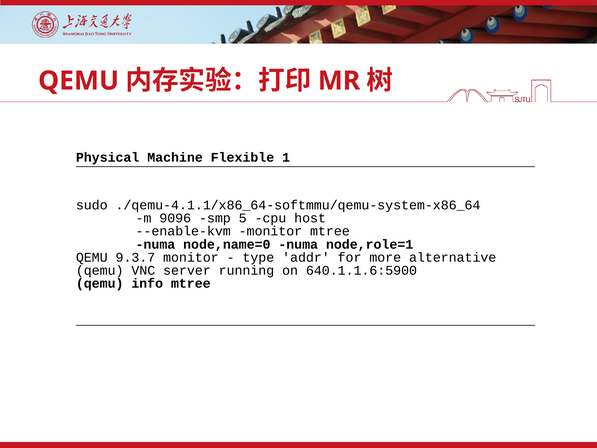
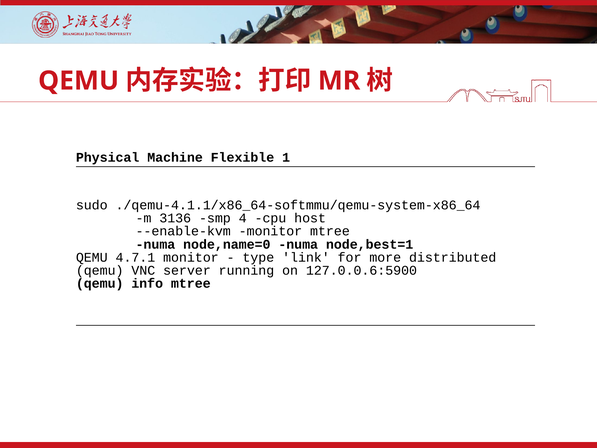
9096: 9096 -> 3136 (175, 218)
5: 5 -> 4 (243, 218)
node,role=1: node,role=1 -> node,best=1 (370, 244)
9.3.7: 9.3.7 -> 4.7.1 (135, 257)
addr: addr -> link (306, 257)
alternative: alternative -> distributed (453, 257)
640.1.1.6:5900: 640.1.1.6:5900 -> 127.0.0.6:5900 (361, 270)
